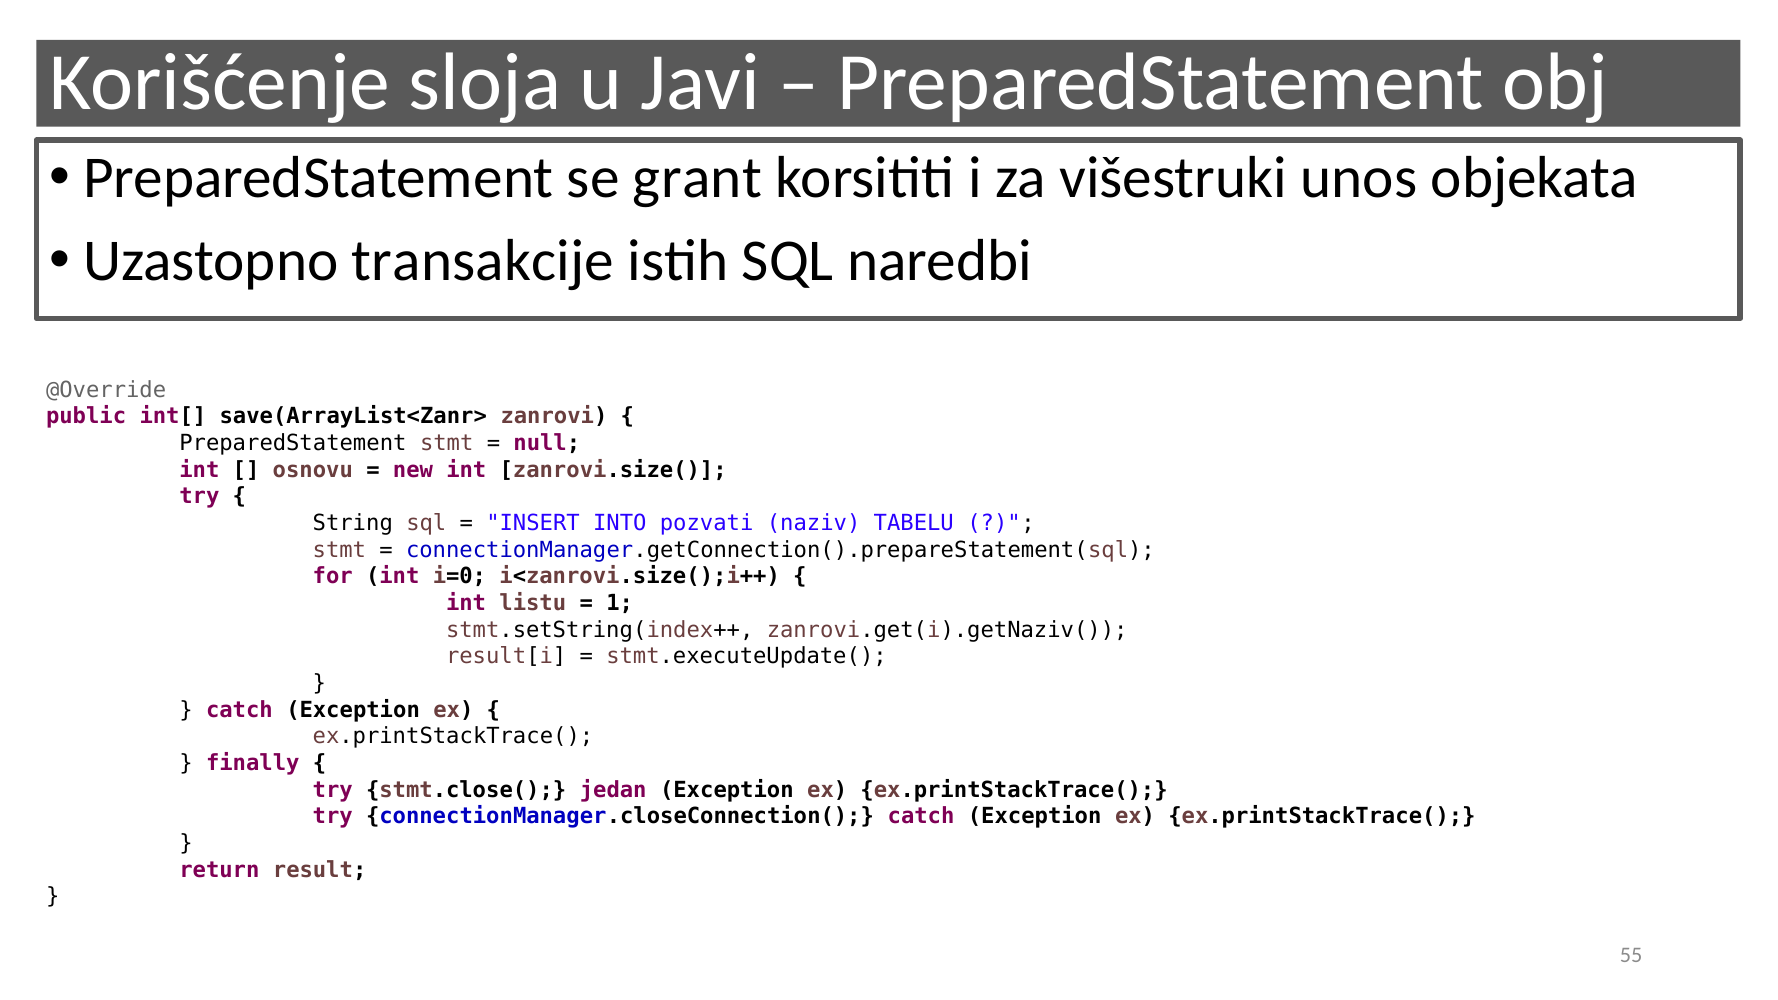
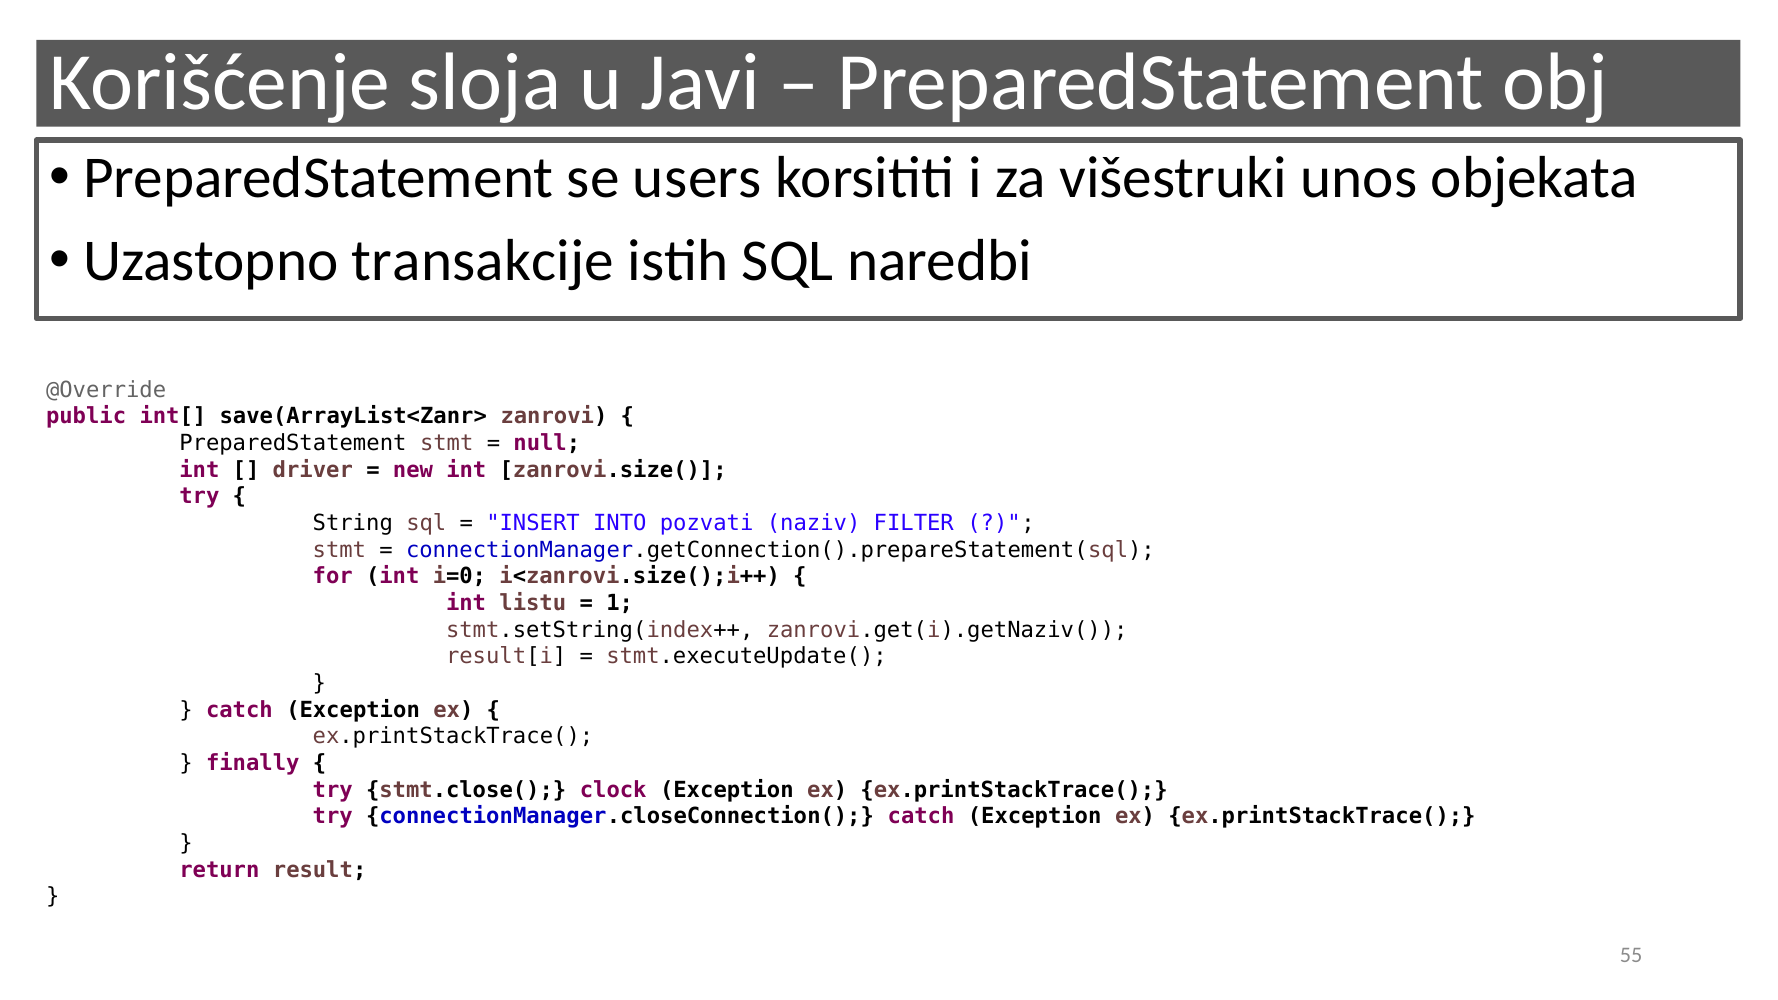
grant: grant -> users (698, 178)
osnovu: osnovu -> driver (313, 470)
TABELU: TABELU -> FILTER (914, 523)
jedan: jedan -> clock (613, 790)
